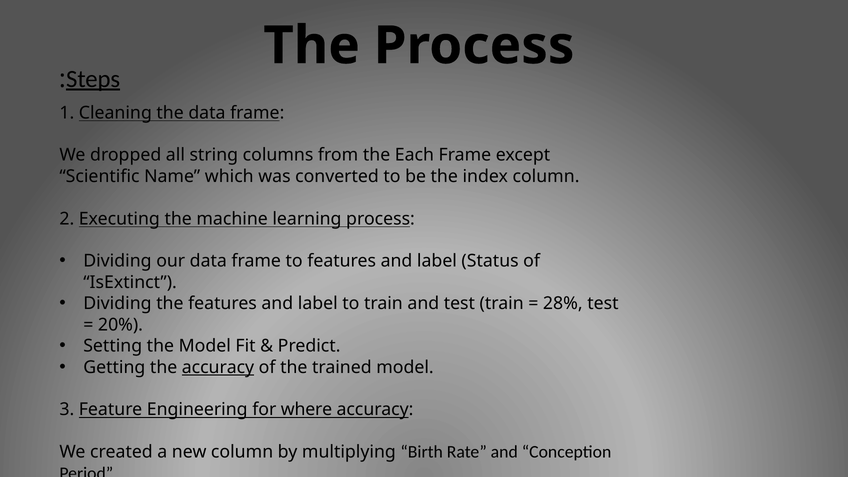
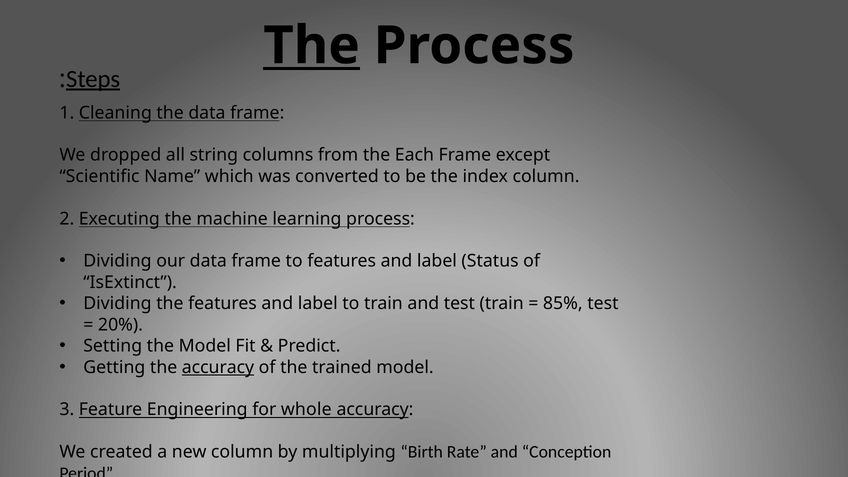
The underline: none -> present (312, 46)
28%: 28% -> 85% (563, 304)
where: where -> whole (306, 410)
